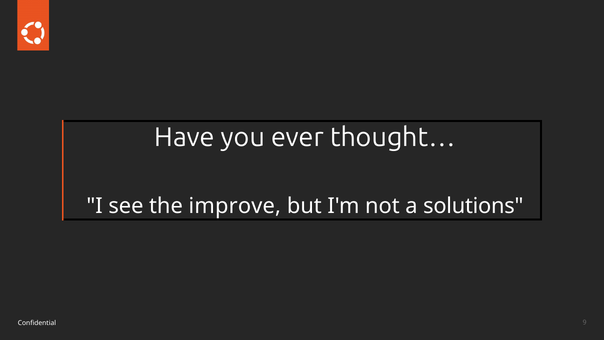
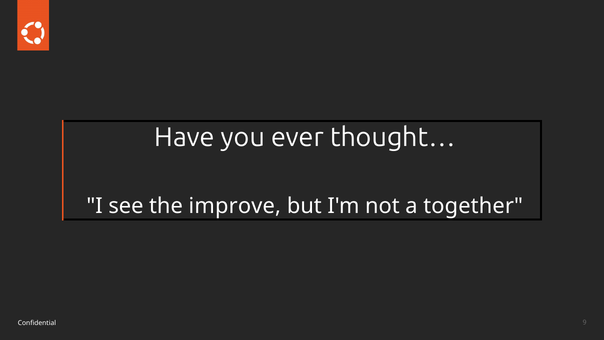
solutions: solutions -> together (473, 206)
